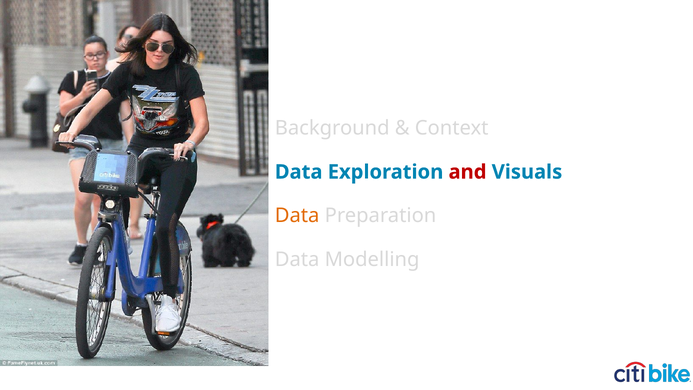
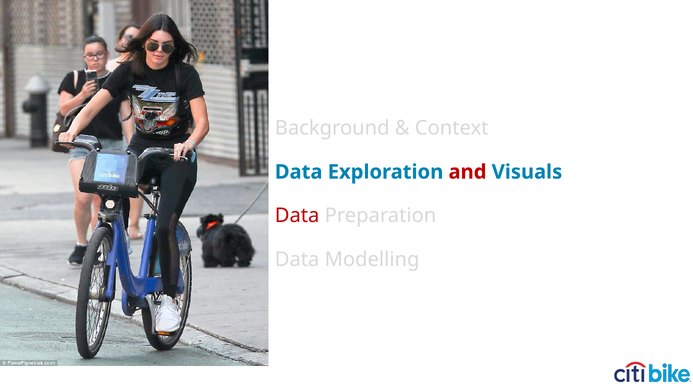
Data colour: orange -> red (297, 216)
